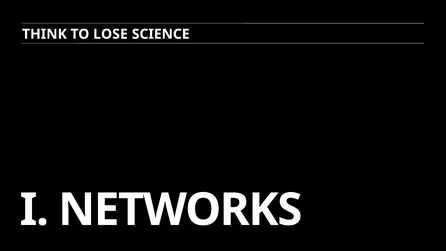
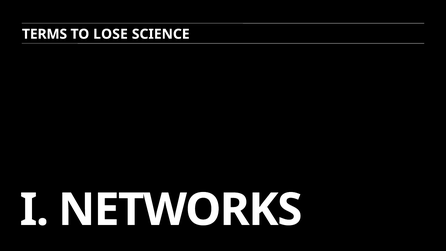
THINK: THINK -> TERMS (45, 34)
